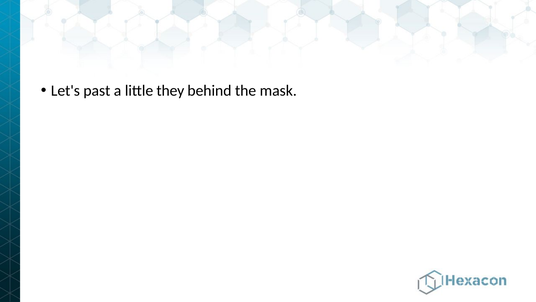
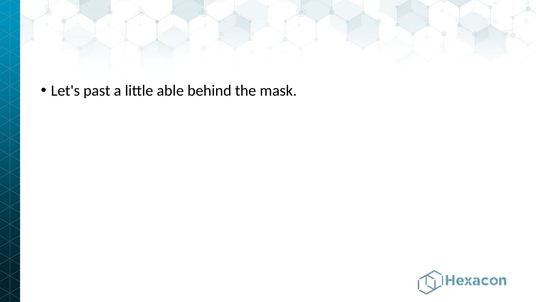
they: they -> able (170, 91)
